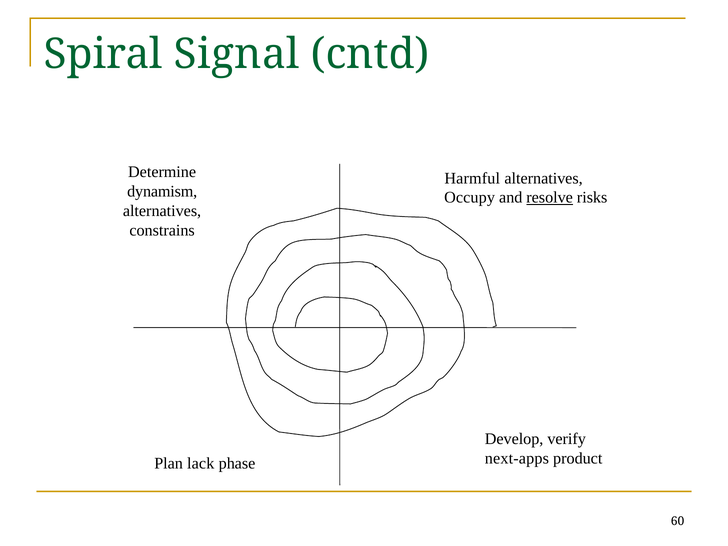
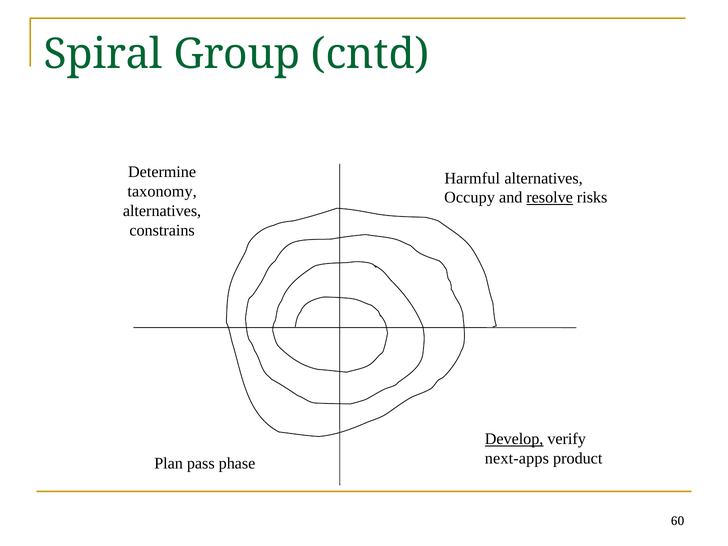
Signal: Signal -> Group (237, 54)
dynamism: dynamism -> taxonomy (162, 192)
Develop underline: none -> present (514, 439)
lack: lack -> pass (201, 463)
